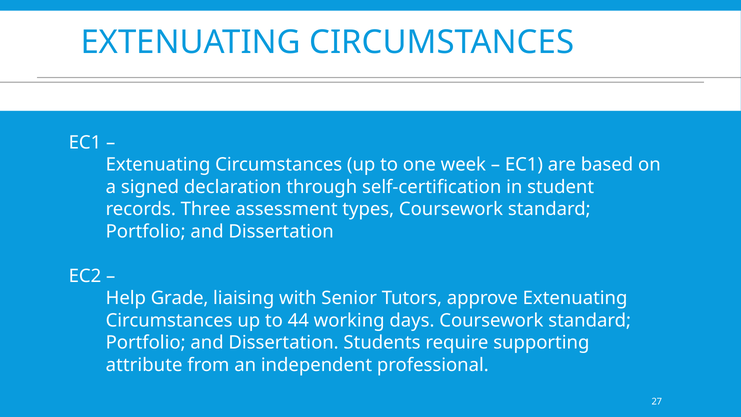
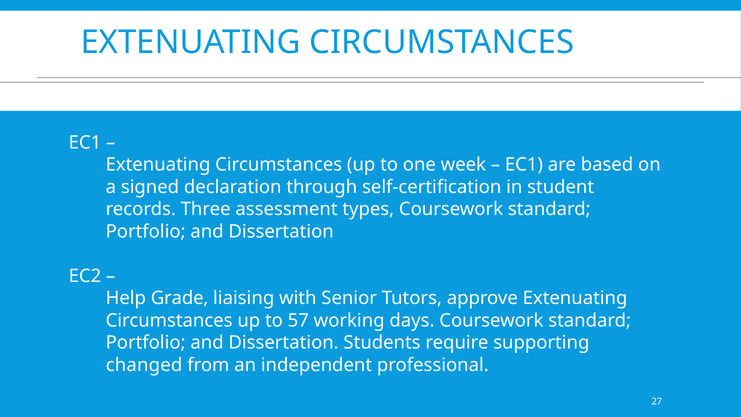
44: 44 -> 57 (298, 320)
attribute: attribute -> changed (144, 365)
